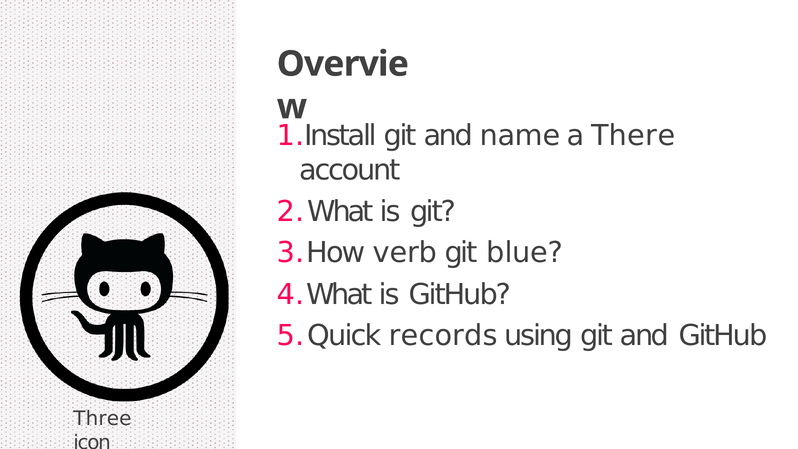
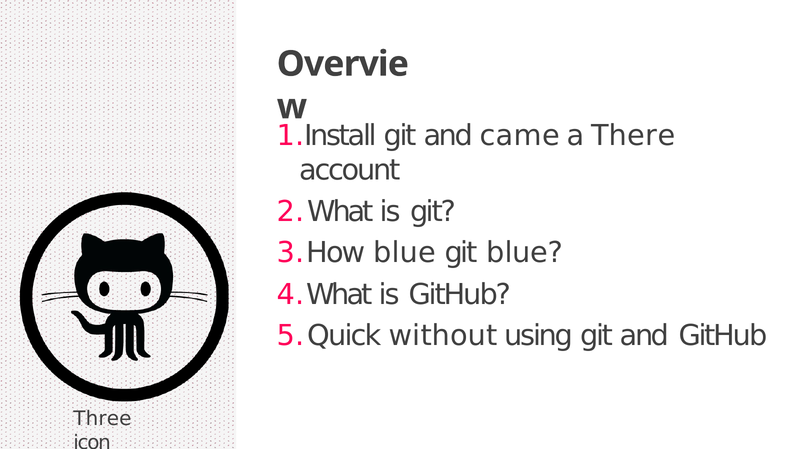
name: name -> came (520, 136)
verb: verb -> blue (405, 253)
records: records -> without (443, 336)
